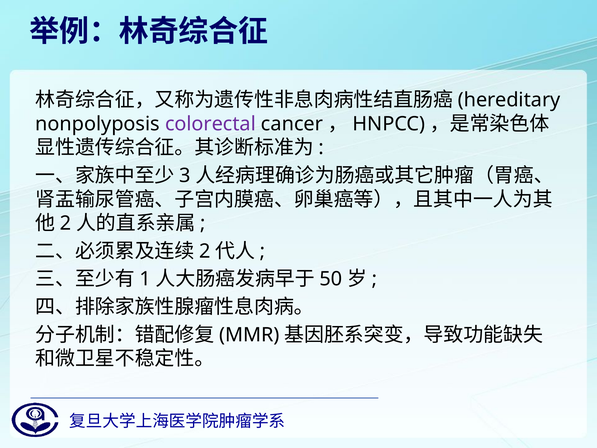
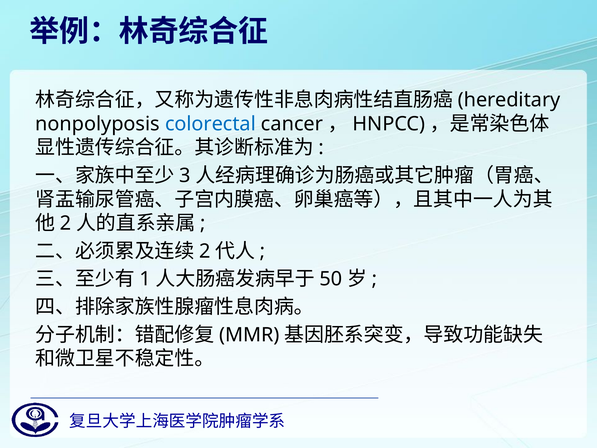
colorectal colour: purple -> blue (210, 124)
